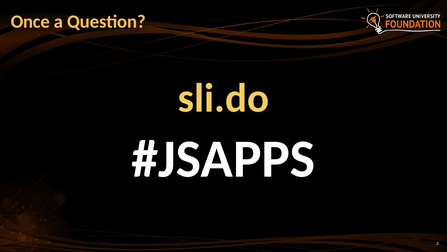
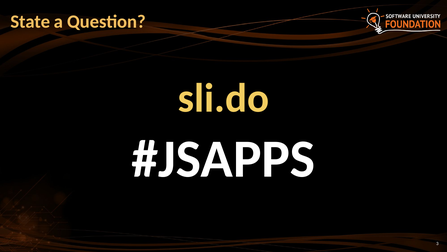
Once: Once -> State (30, 22)
